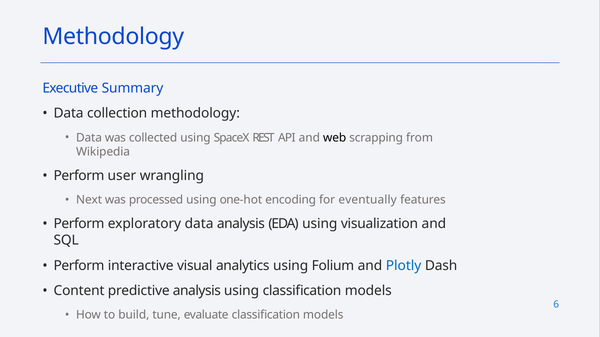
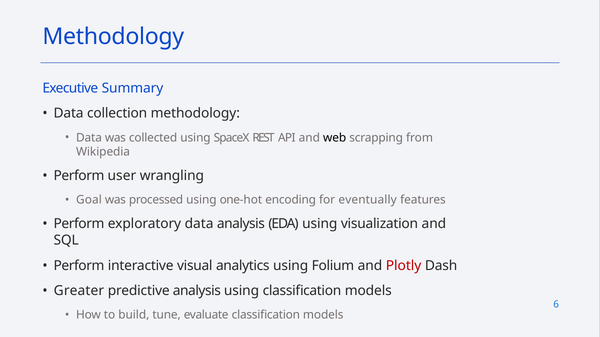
Next: Next -> Goal (89, 200)
Plotly colour: blue -> red (404, 266)
Content: Content -> Greater (79, 291)
